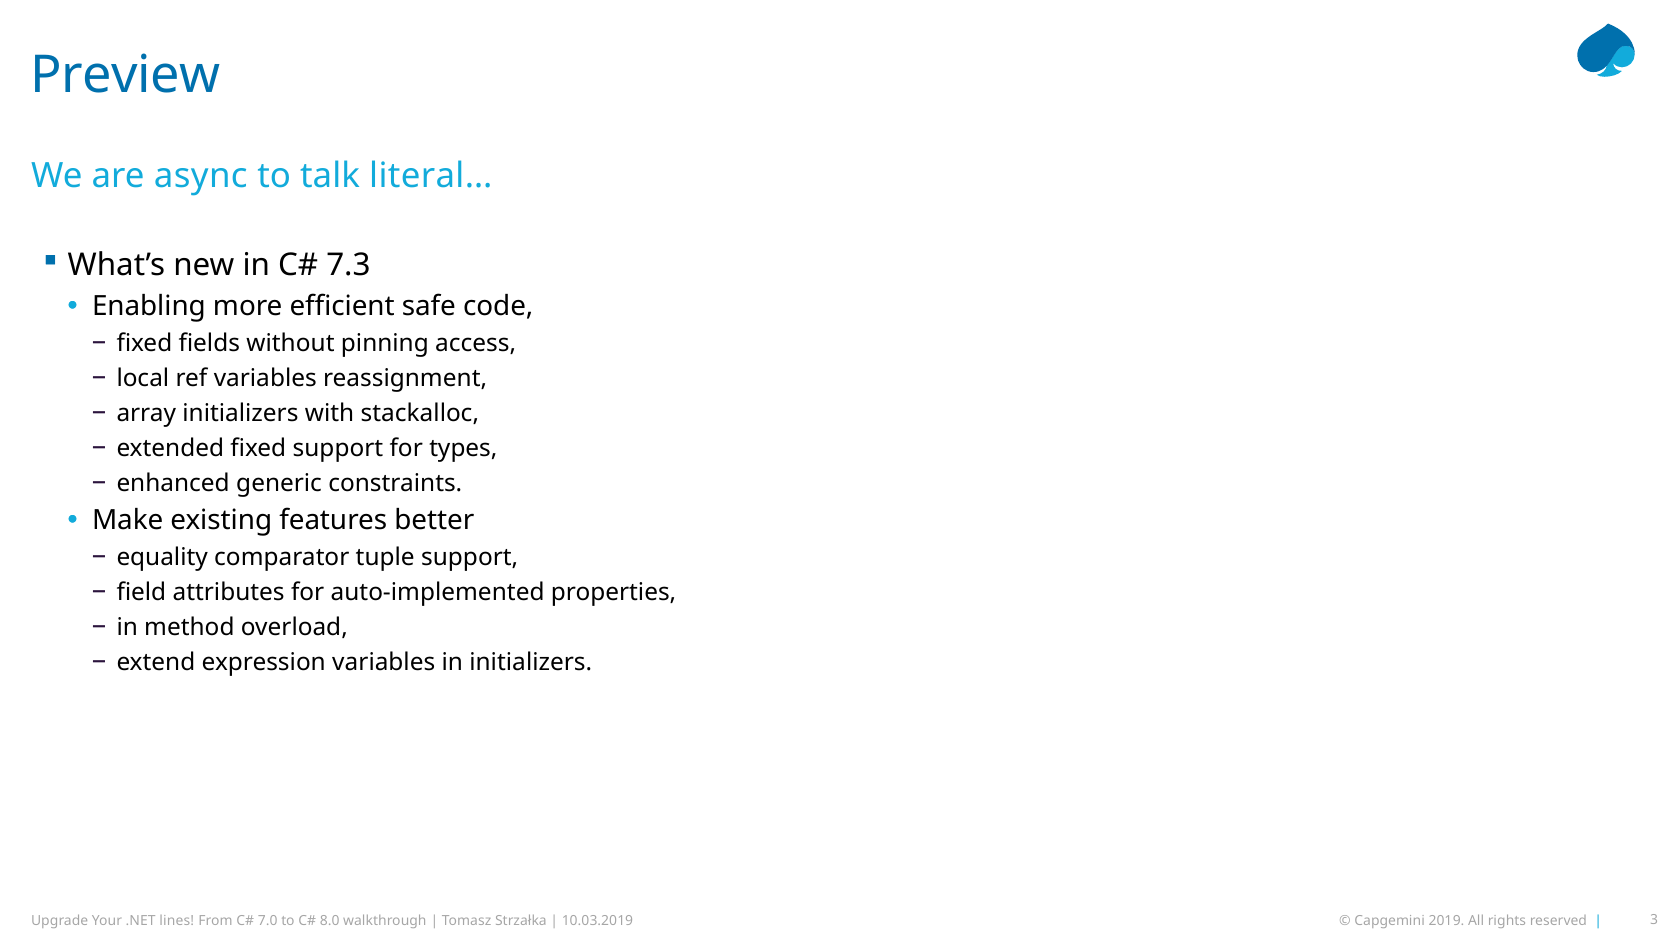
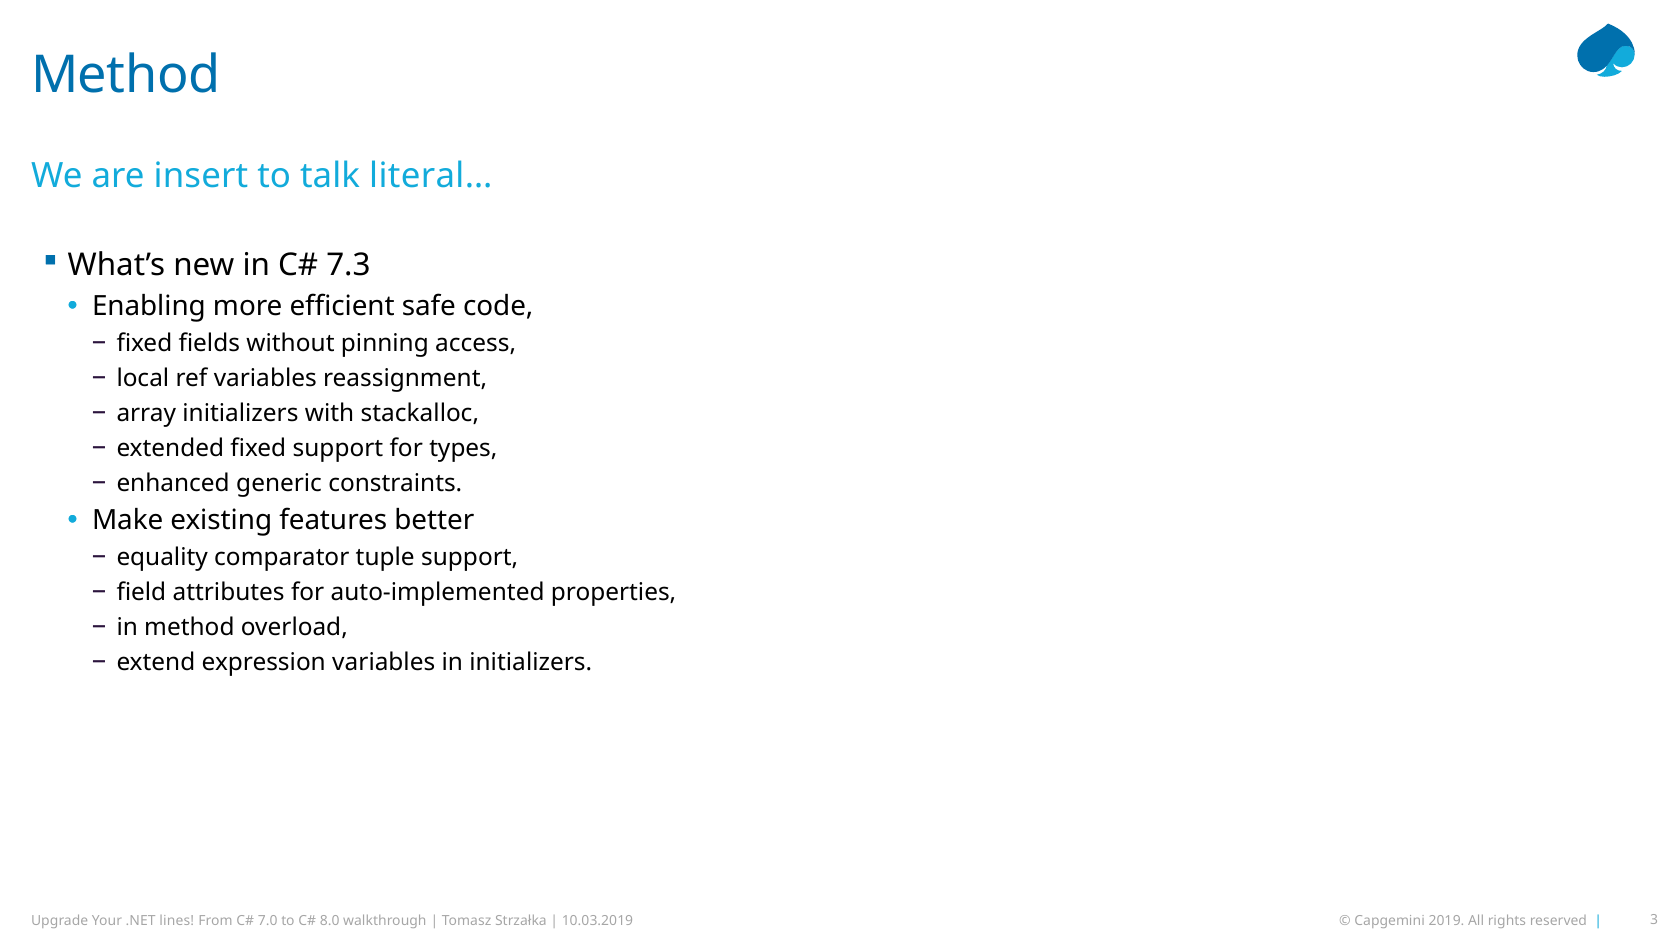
Preview: Preview -> Method (126, 75)
async: async -> insert (201, 176)
